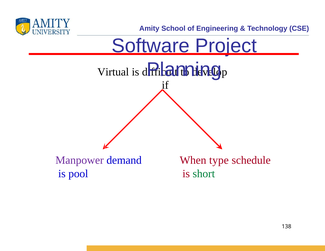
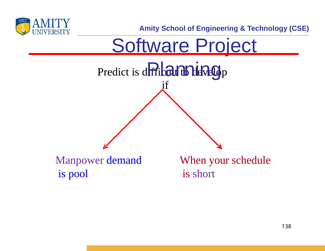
Virtual: Virtual -> Predict (113, 72)
type: type -> your (219, 160)
short colour: green -> purple (204, 174)
